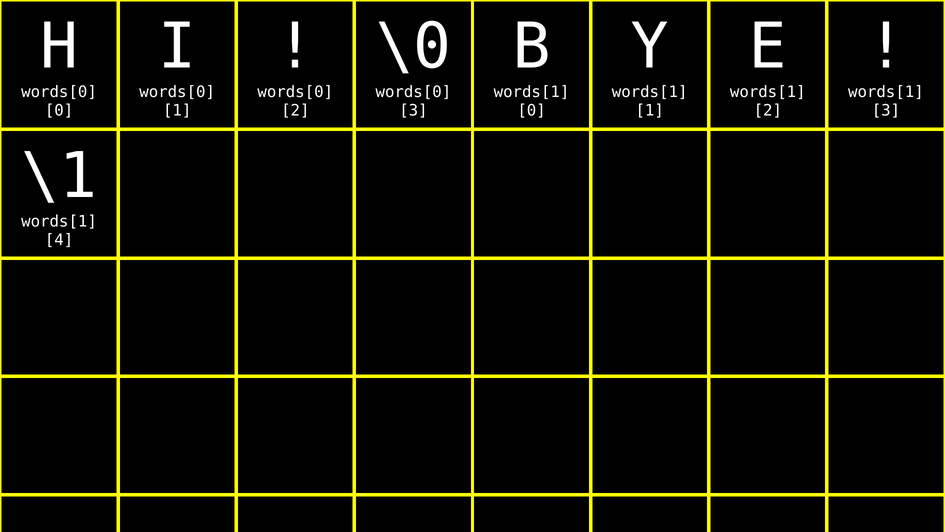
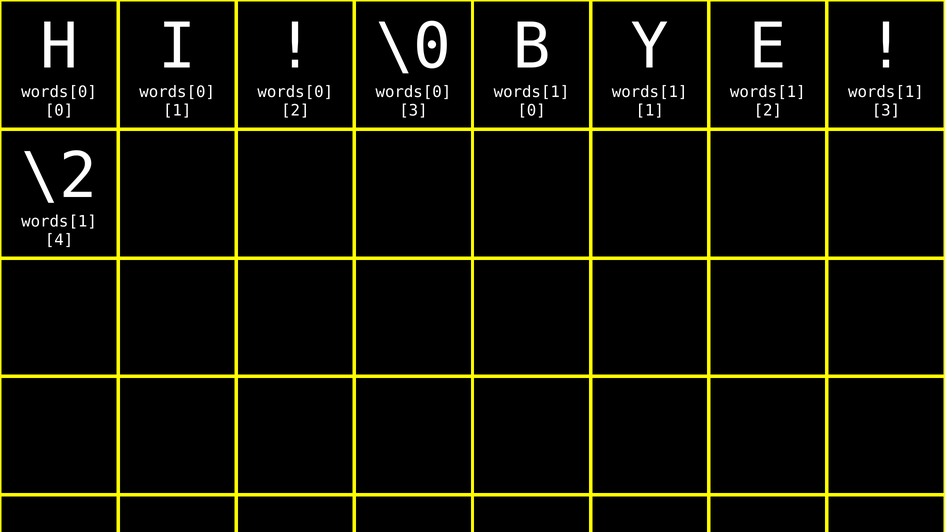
\1: \1 -> \2 (59, 176)
